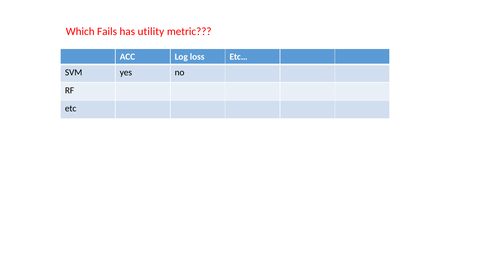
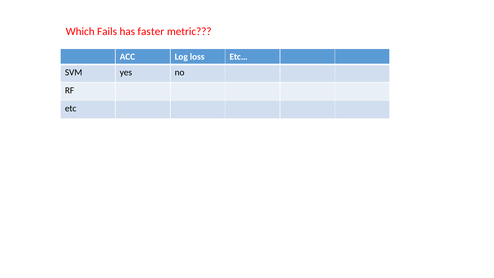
utility: utility -> faster (151, 31)
